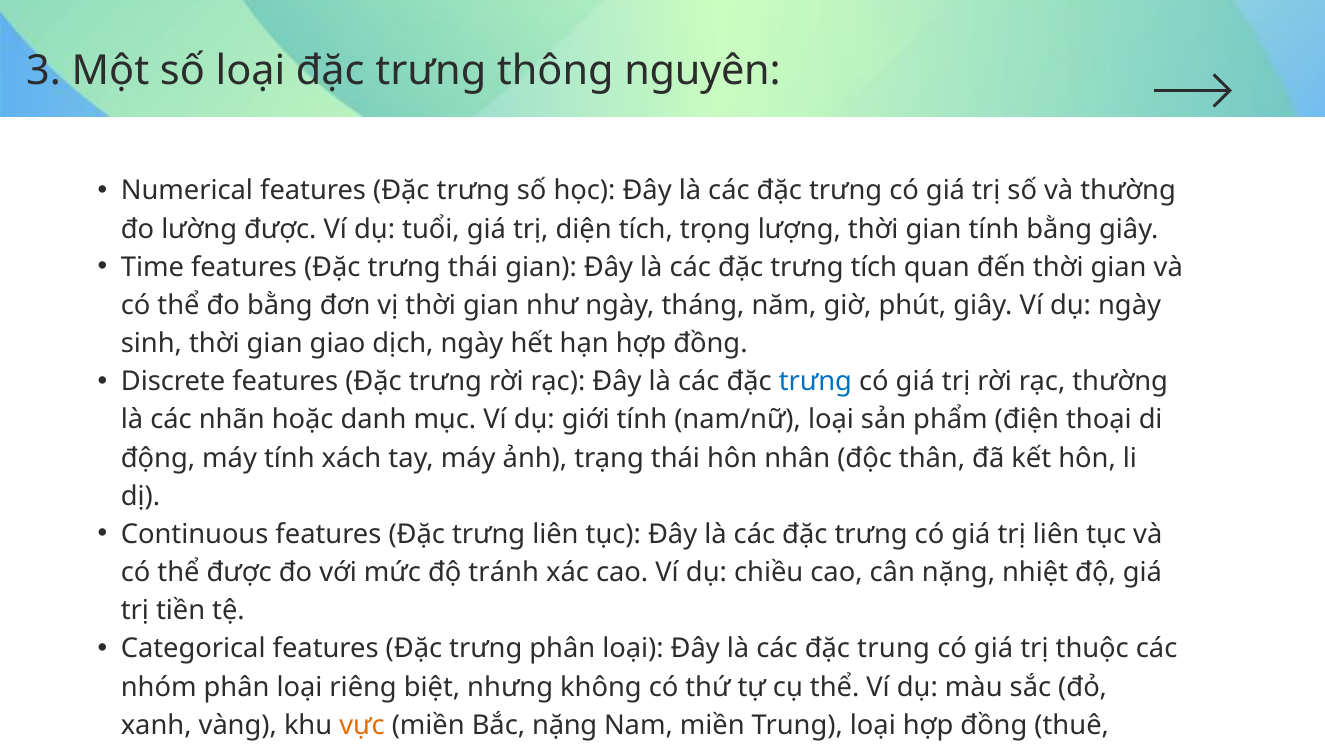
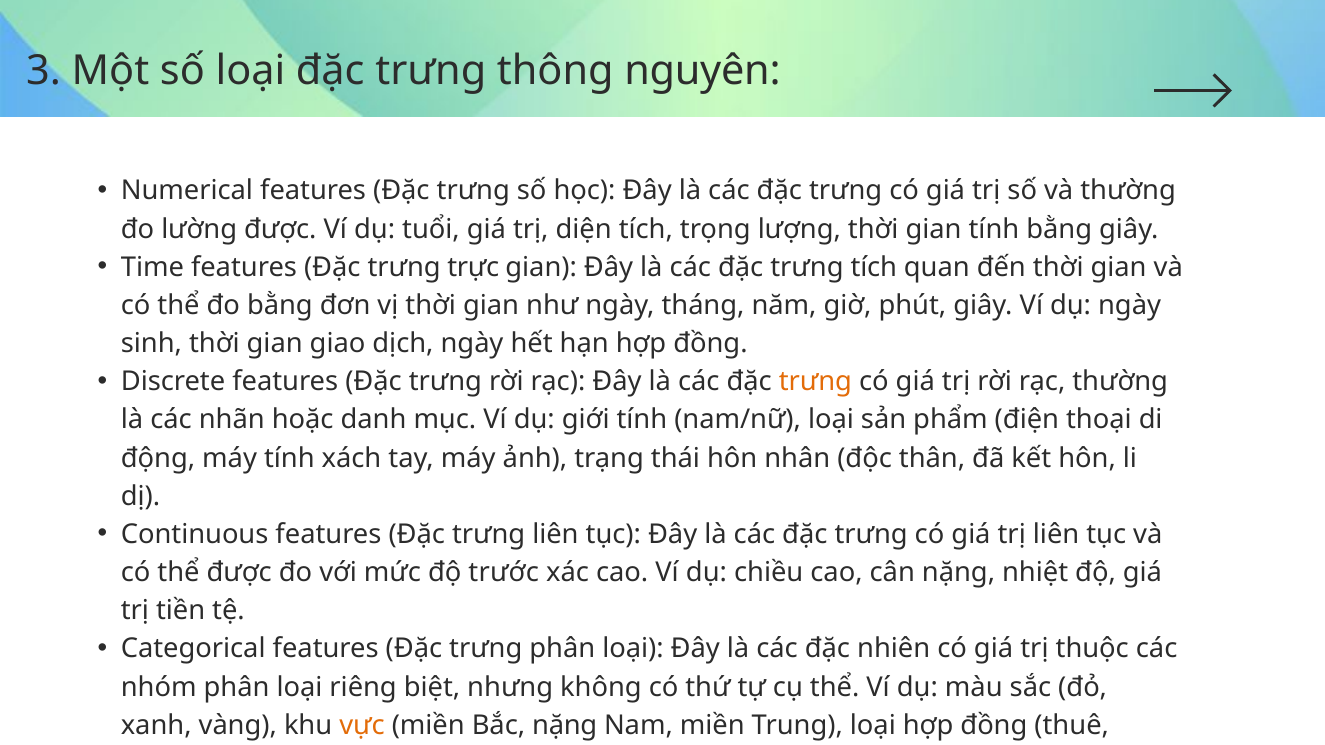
trưng thái: thái -> trực (473, 267)
trưng colour: blue -> orange (815, 382)
tránh: tránh -> trước (504, 573)
đặc trung: trung -> nhiên (894, 649)
